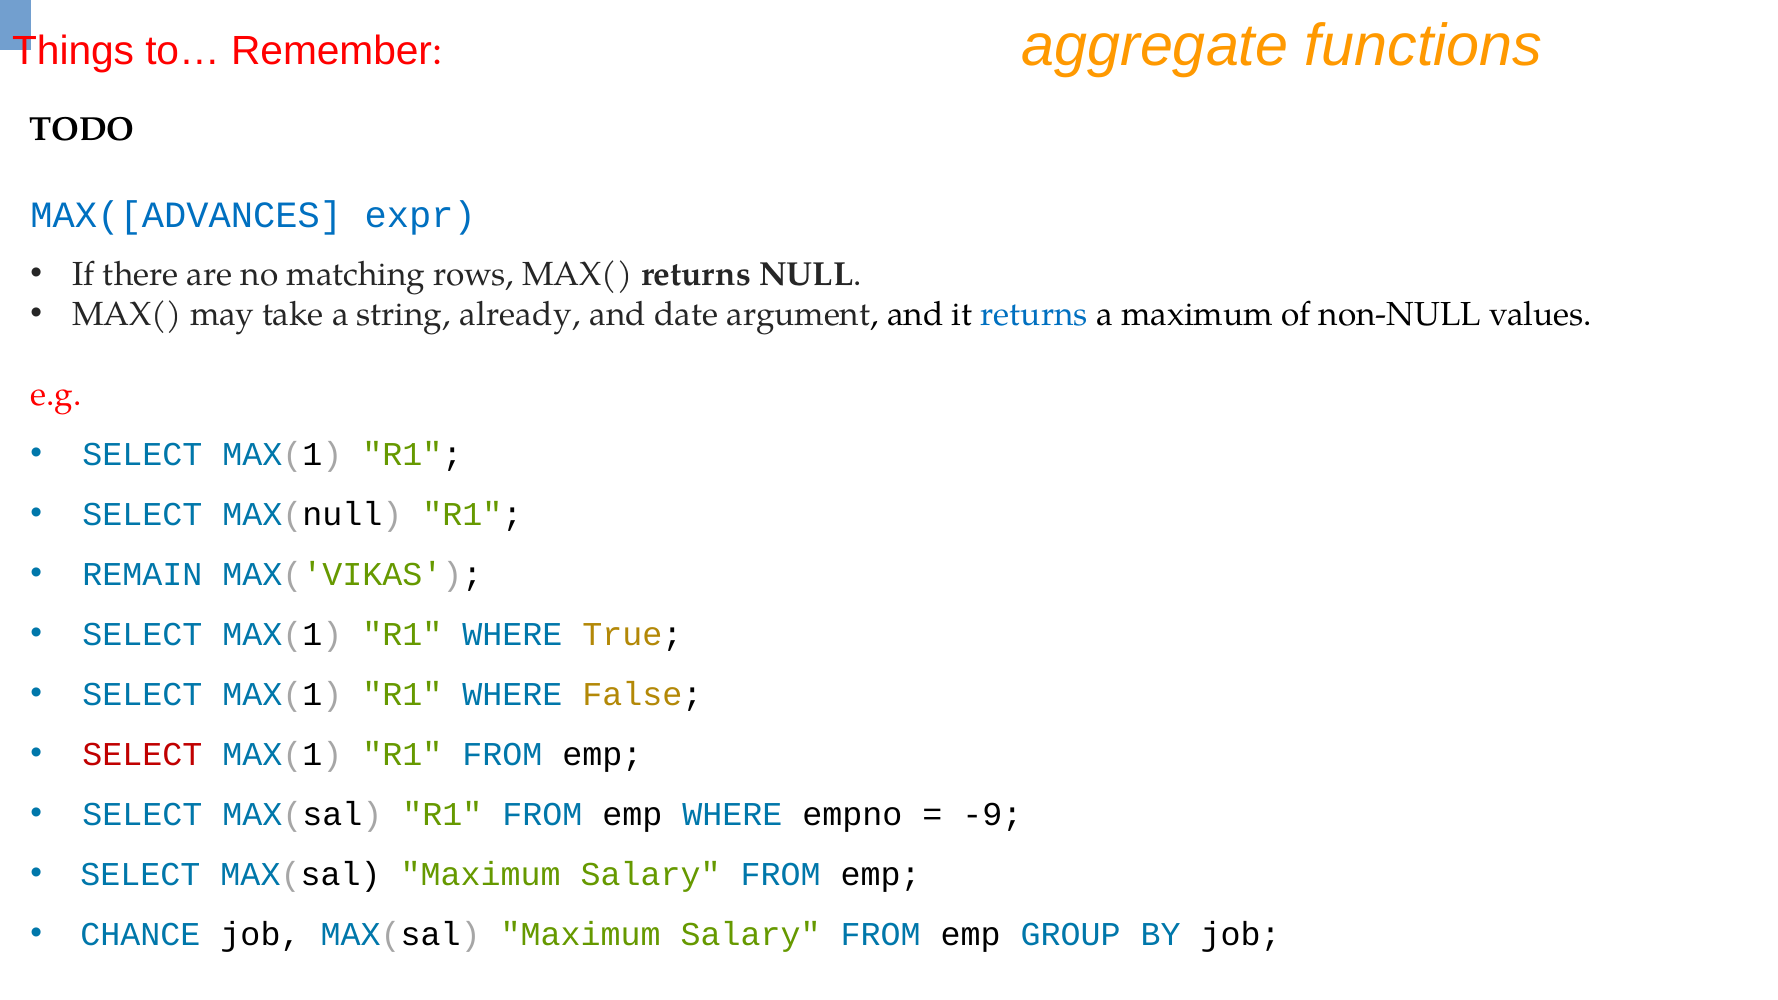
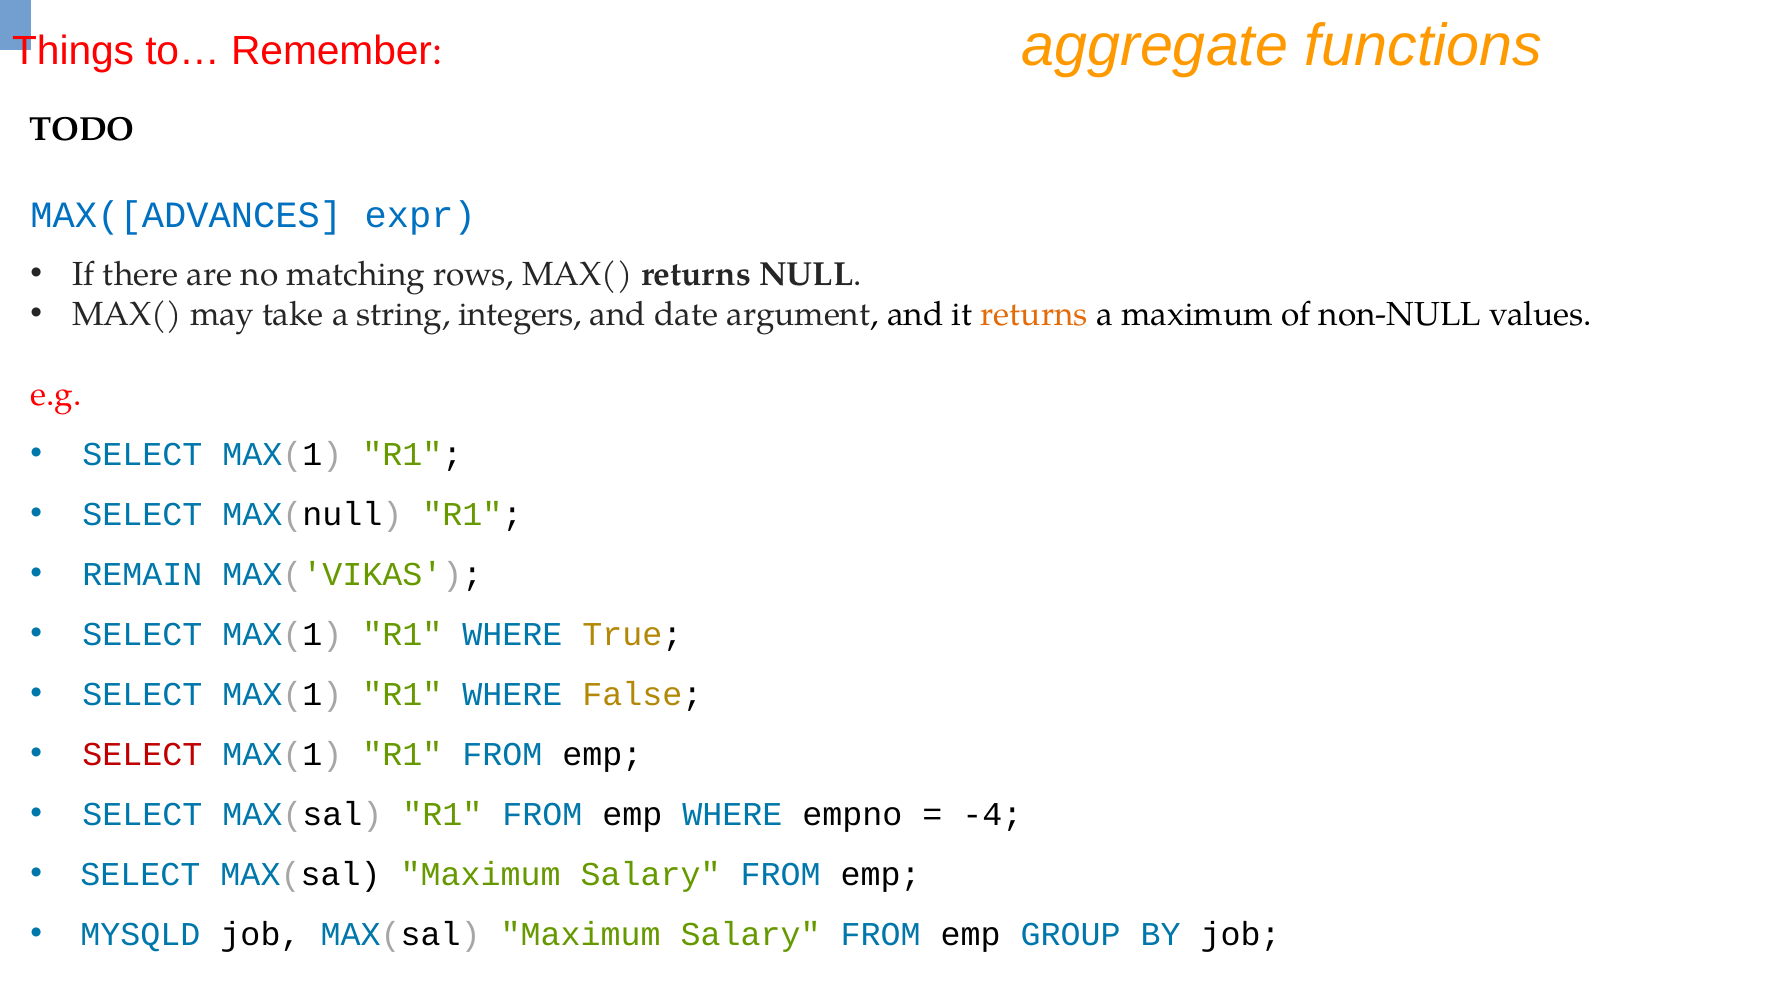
already: already -> integers (520, 315)
returns colour: blue -> orange (1034, 315)
-9: -9 -> -4 (992, 815)
CHANCE: CHANCE -> MYSQLD (140, 935)
